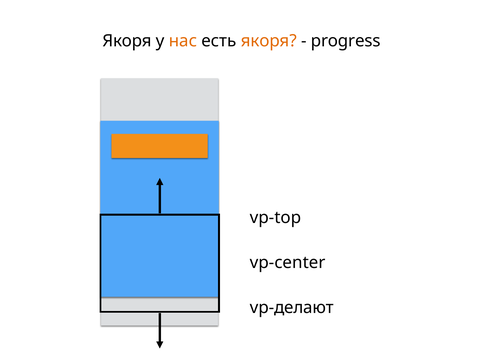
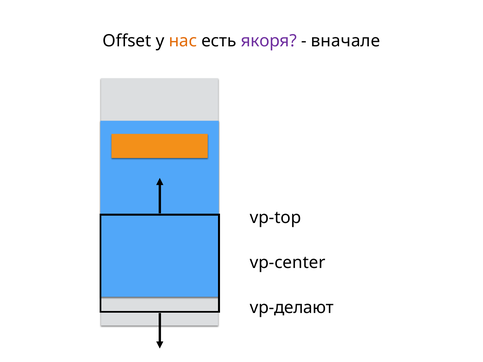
Якоря: Якоря -> Offset (127, 41)
якоря colour: orange -> purple (269, 41)
progress: progress -> вначале (345, 41)
